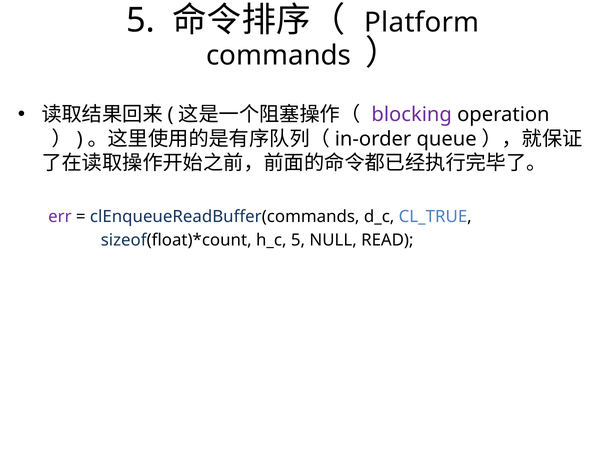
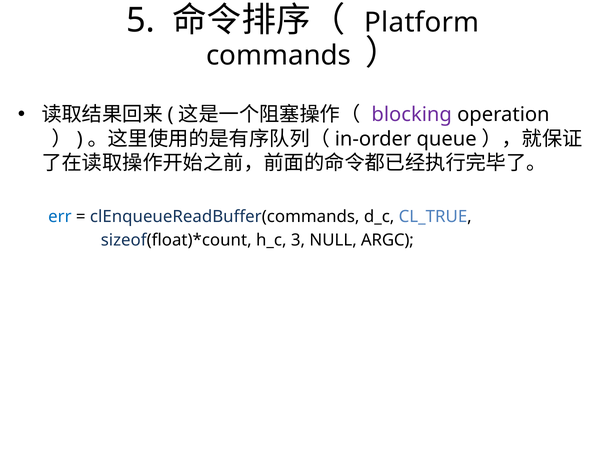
err colour: purple -> blue (60, 217)
h_c 5: 5 -> 3 (298, 241)
READ: READ -> ARGC (387, 241)
